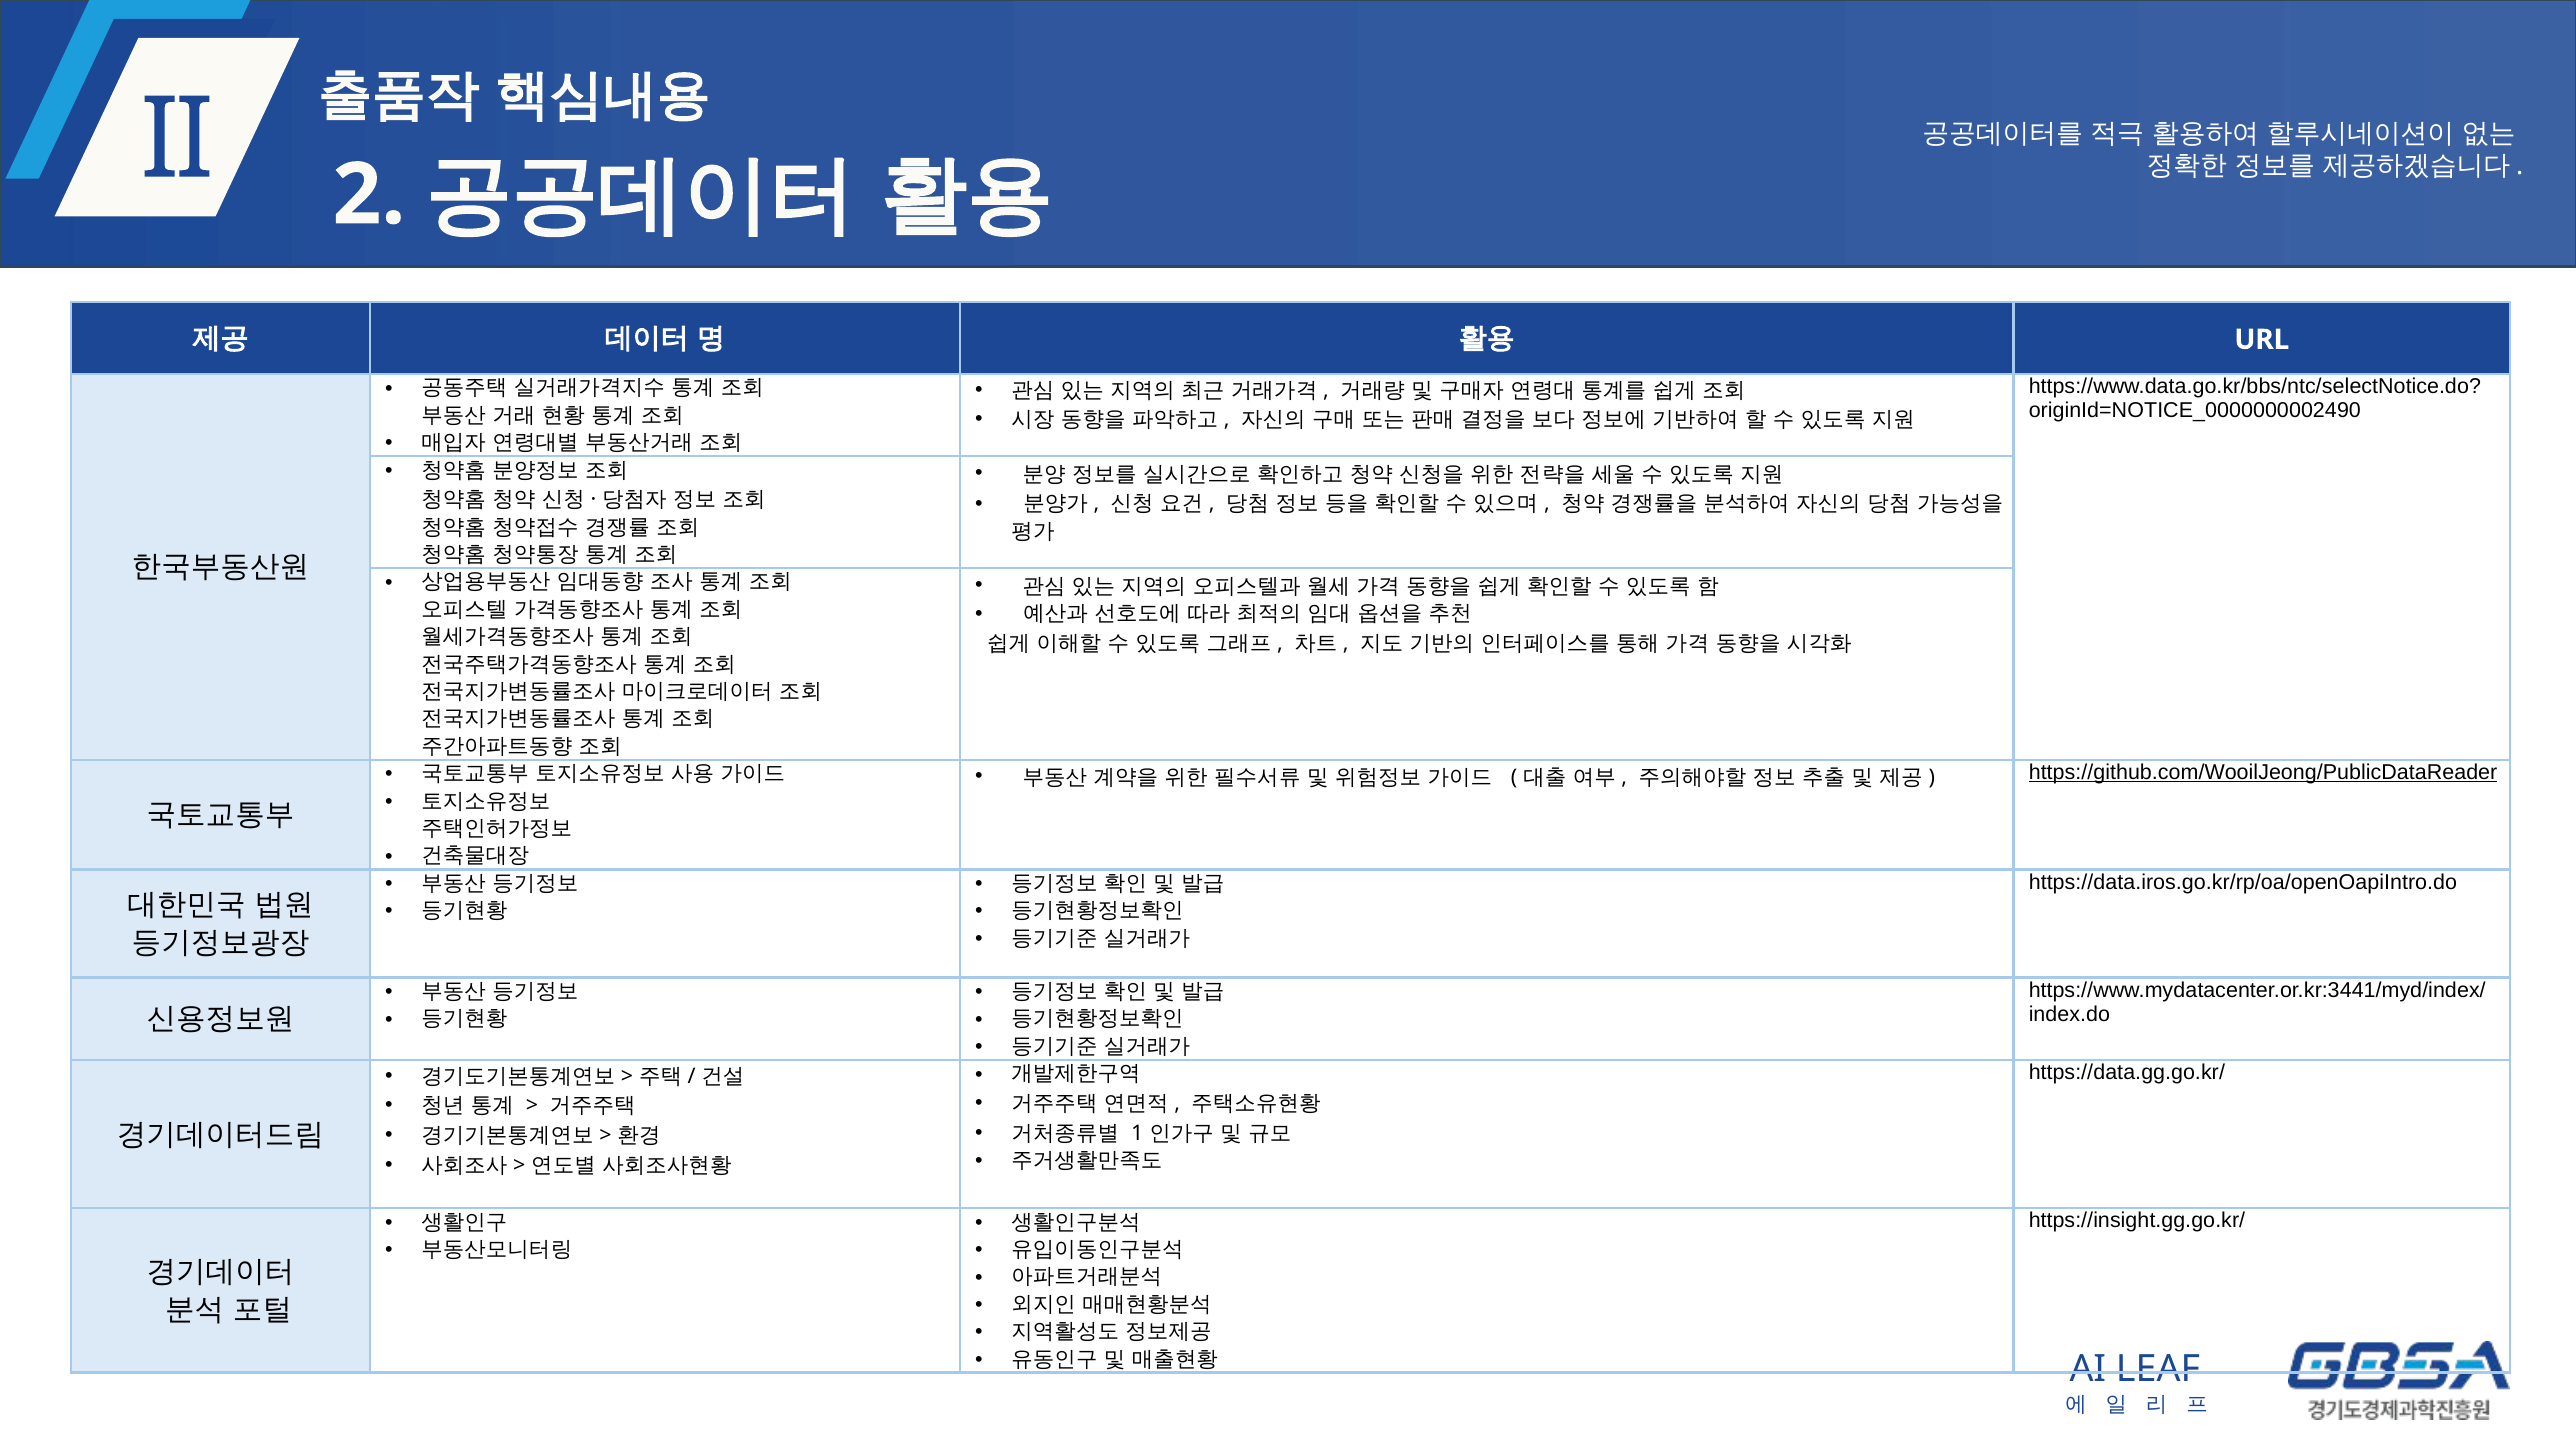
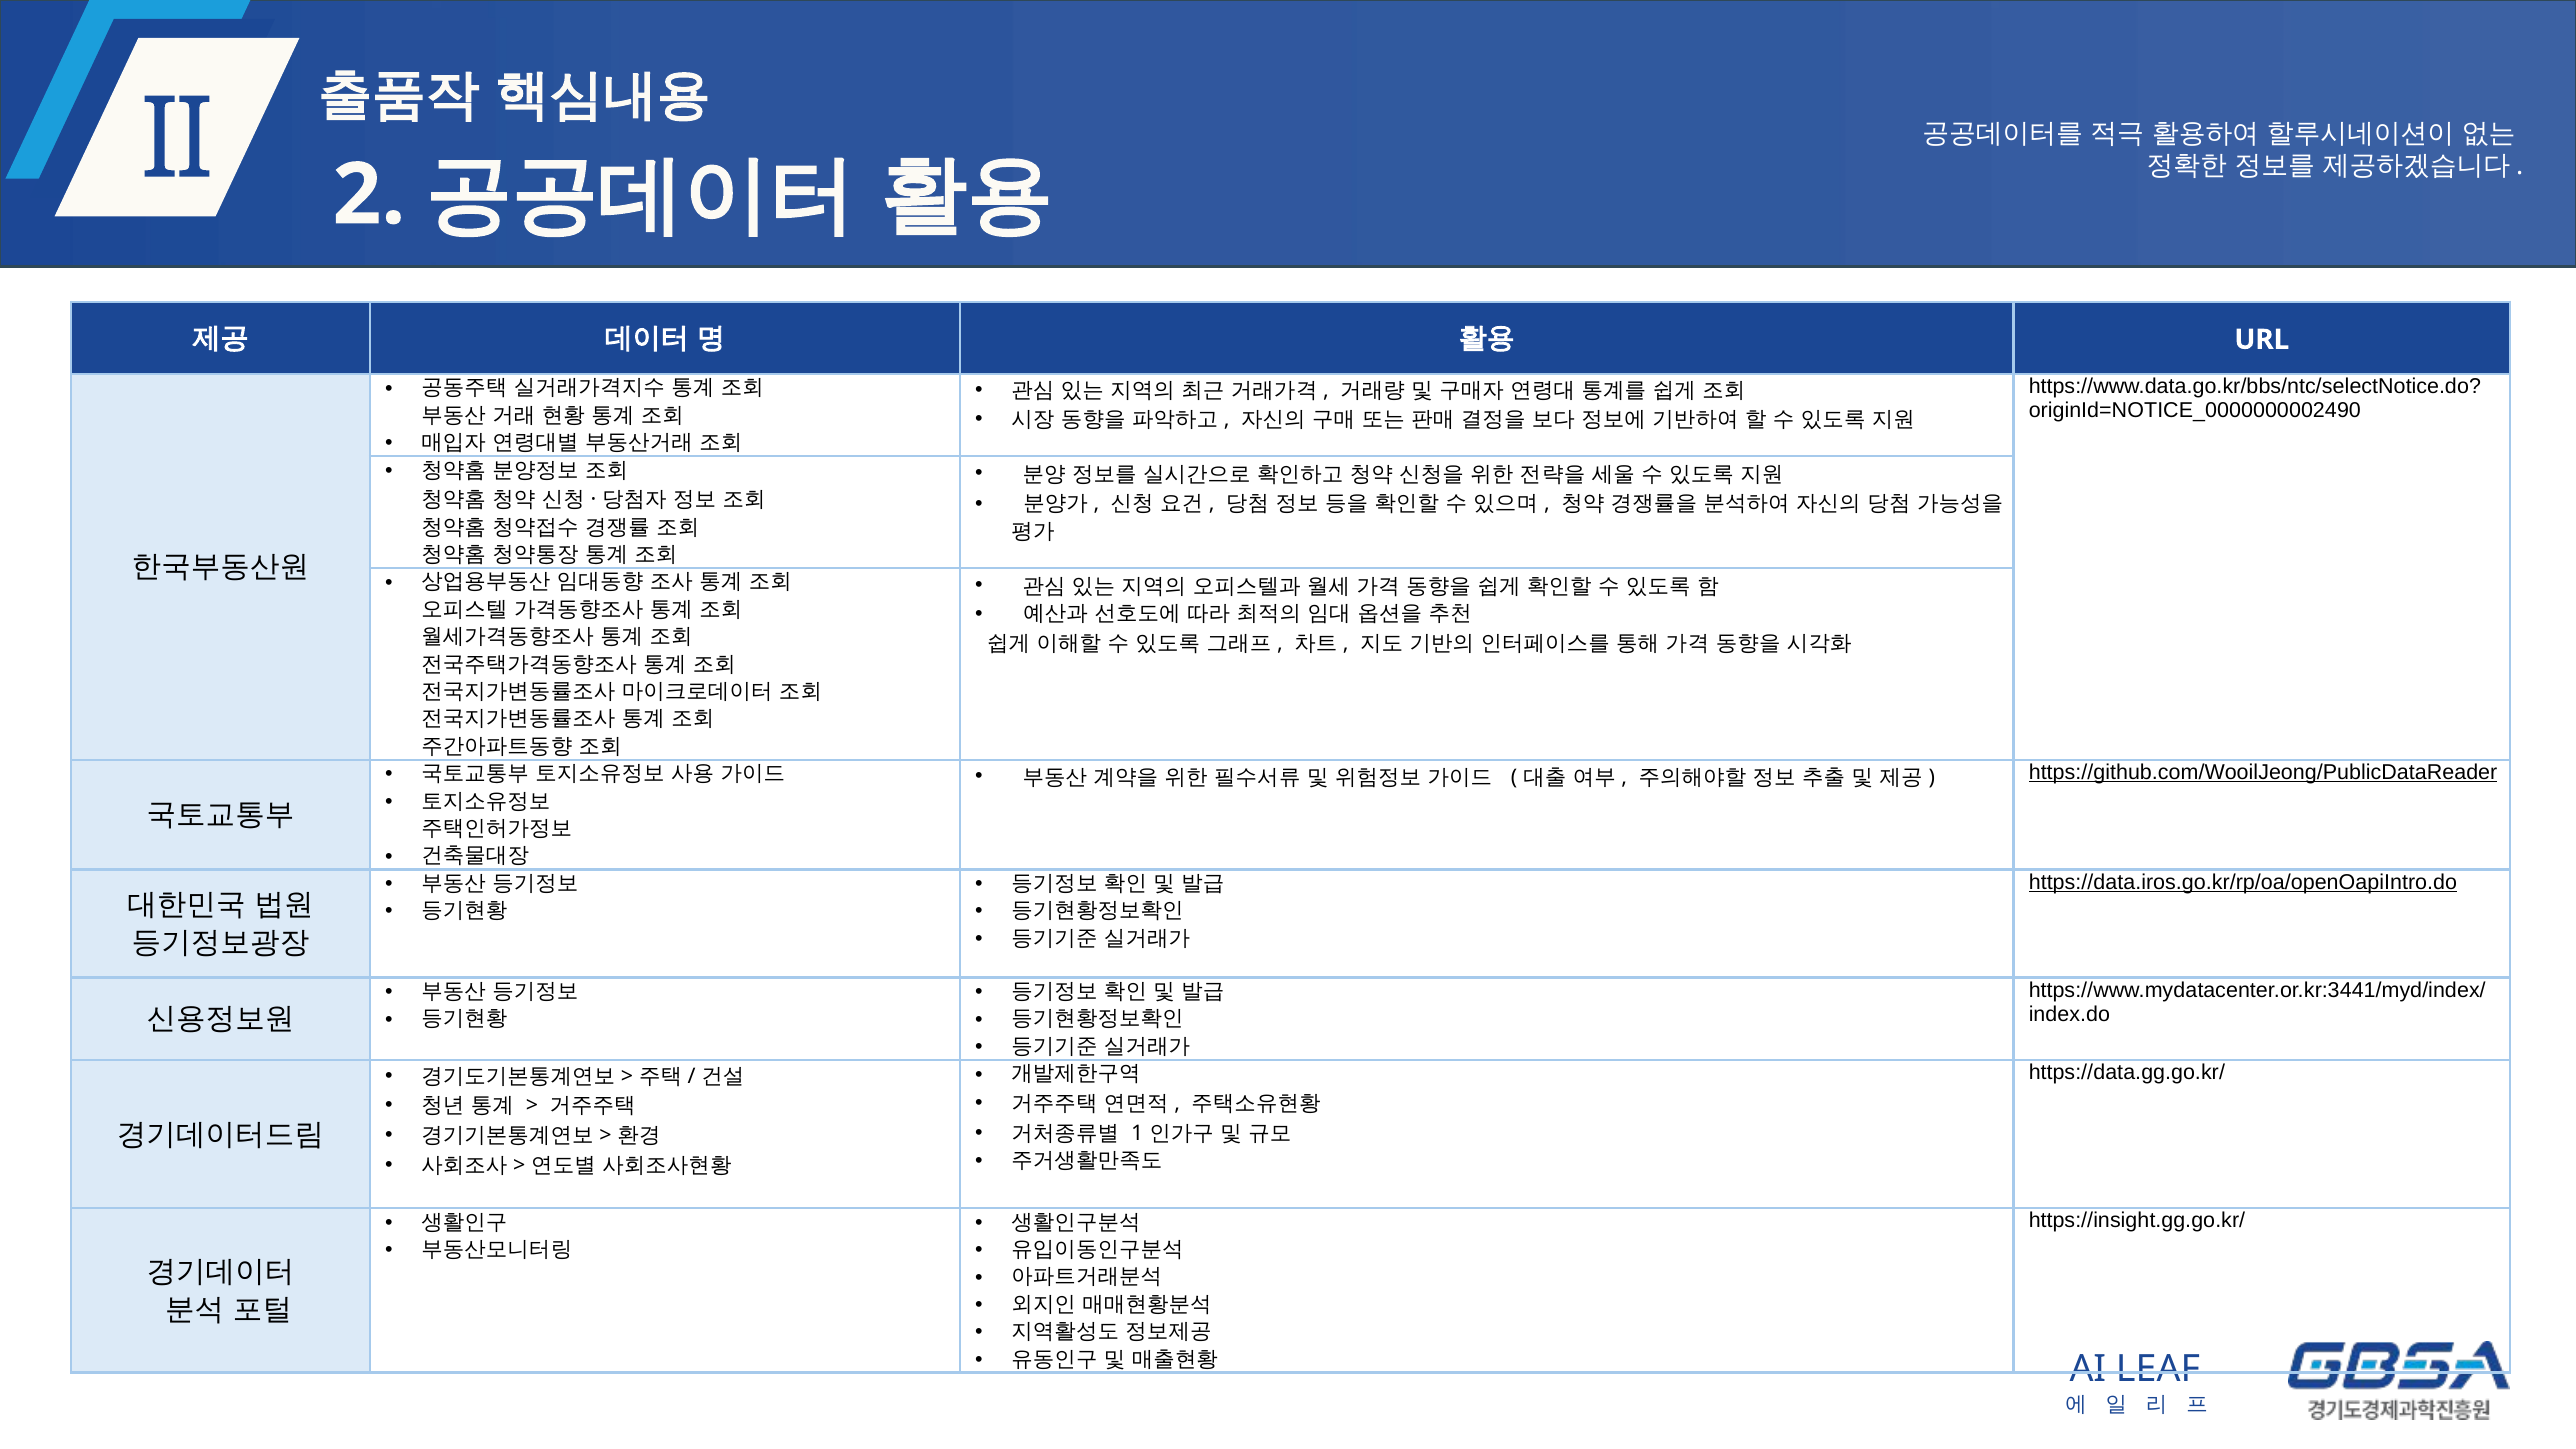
https://data.iros.go.kr/rp/oa/openOapiIntro.do underline: none -> present (2243, 882)
